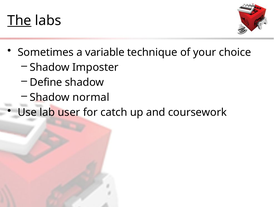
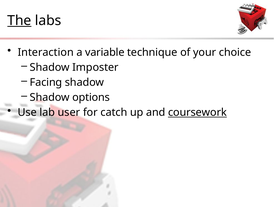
Sometimes: Sometimes -> Interaction (46, 52)
Define: Define -> Facing (46, 82)
normal: normal -> options (91, 97)
coursework underline: none -> present (197, 112)
